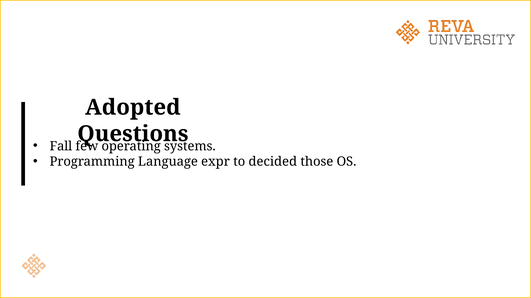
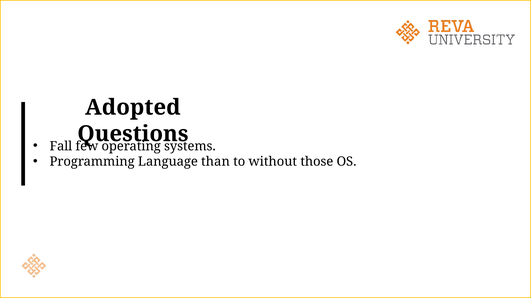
expr: expr -> than (215, 162)
decided: decided -> without (273, 162)
